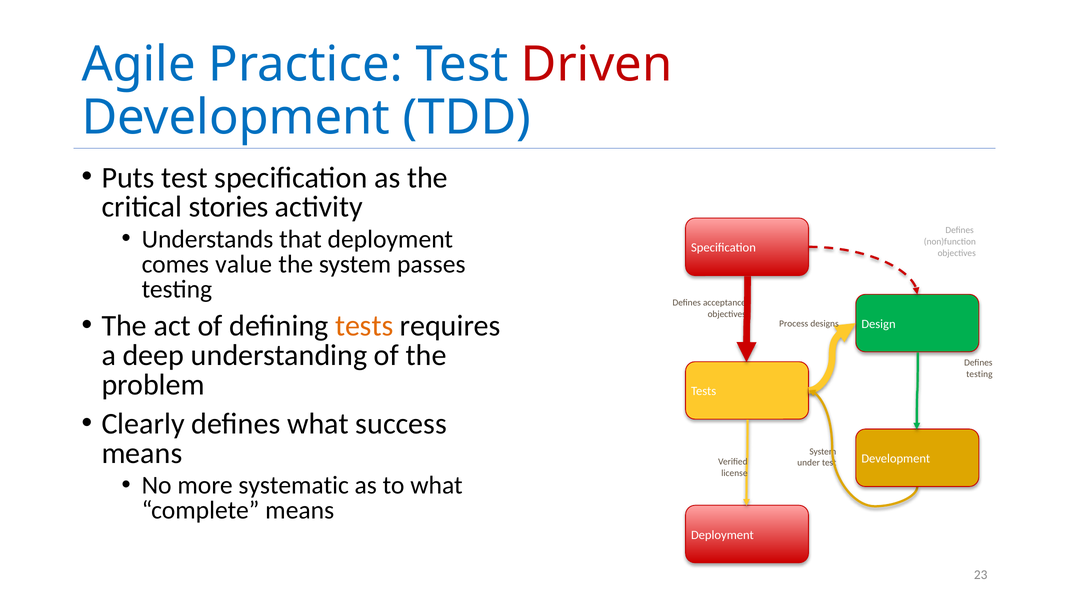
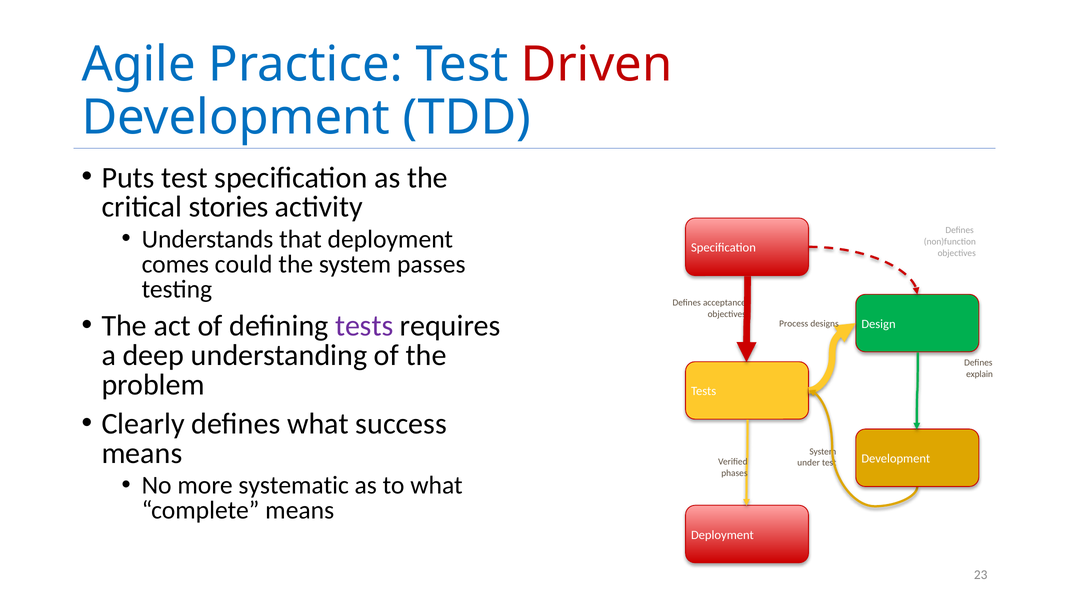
value: value -> could (244, 264)
tests colour: orange -> purple (364, 326)
testing: testing -> explain (979, 374)
license: license -> phases (734, 473)
